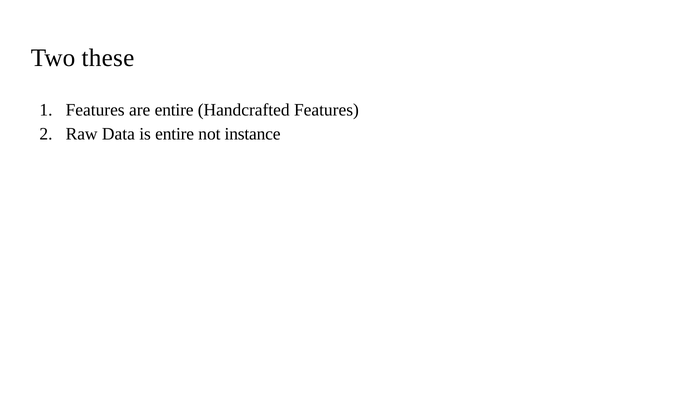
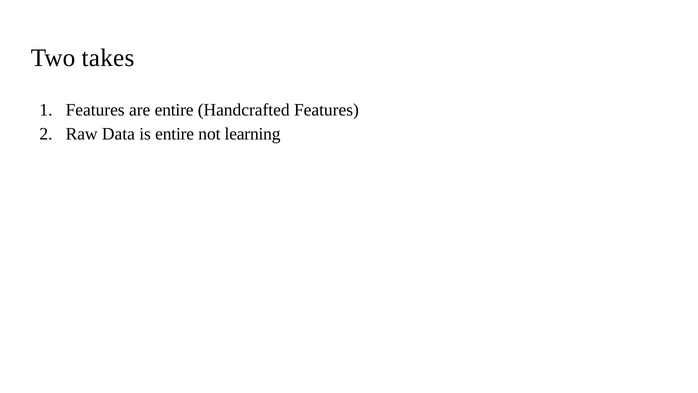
these: these -> takes (108, 58)
instance: instance -> learning (253, 134)
